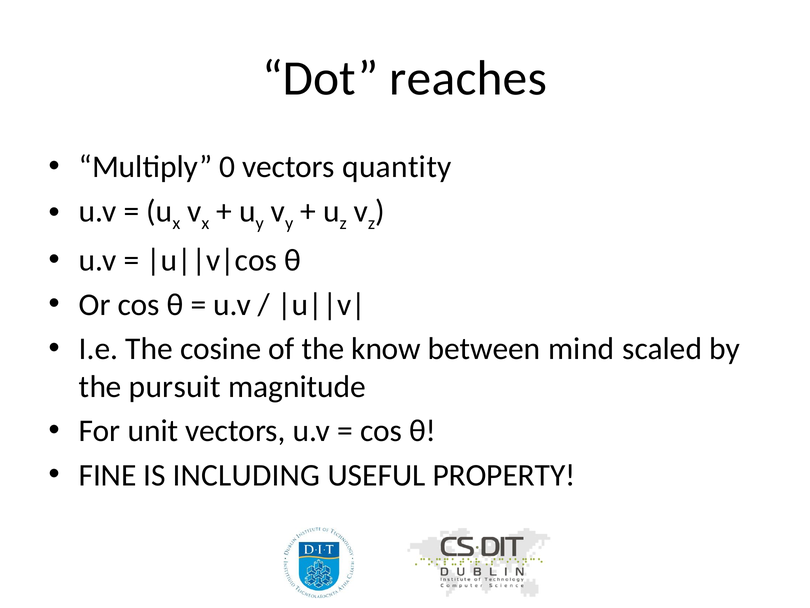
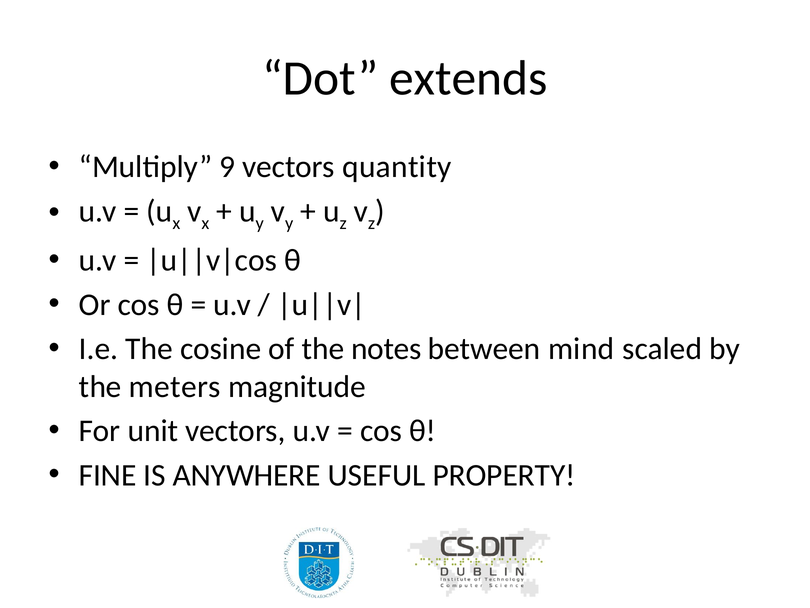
reaches: reaches -> extends (468, 78)
0: 0 -> 9 (227, 167)
know: know -> notes (386, 349)
pursuit: pursuit -> meters (175, 386)
INCLUDING: INCLUDING -> ANYWHERE (247, 475)
